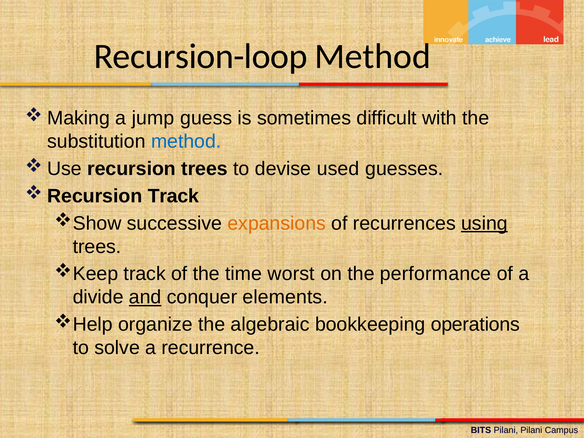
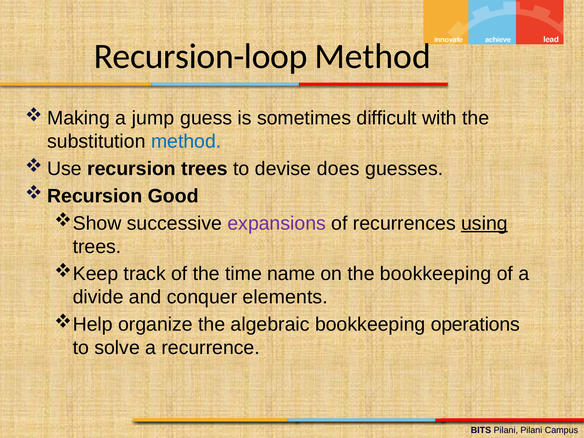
used: used -> does (338, 169)
Track: Track -> Good (173, 196)
expansions colour: orange -> purple (277, 223)
worst: worst -> name (291, 274)
the performance: performance -> bookkeeping (436, 274)
and underline: present -> none (145, 297)
